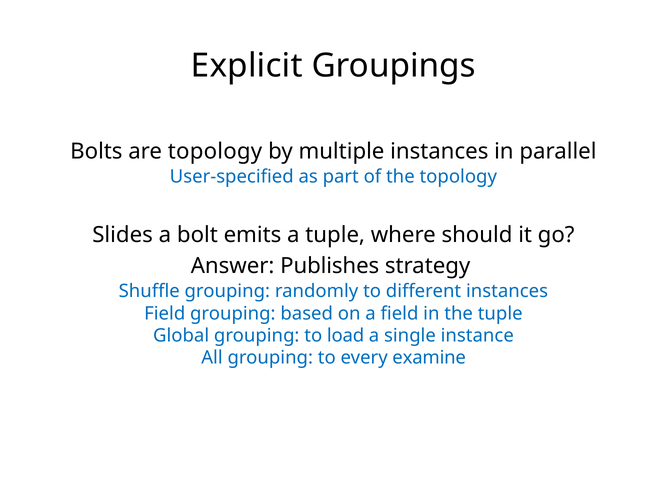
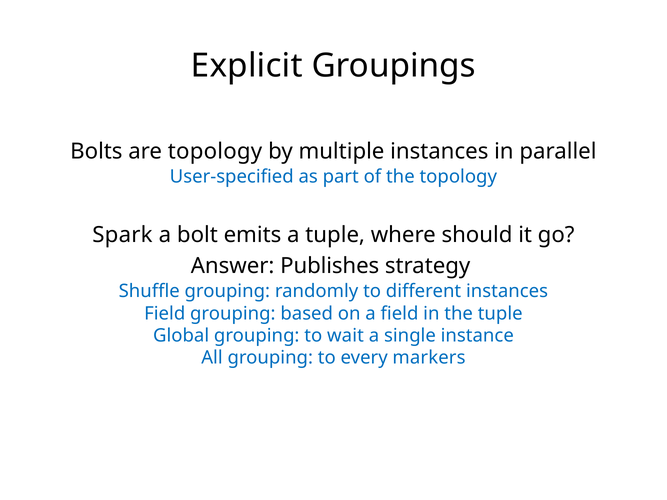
Slides: Slides -> Spark (122, 235)
load: load -> wait (345, 336)
examine: examine -> markers (429, 358)
